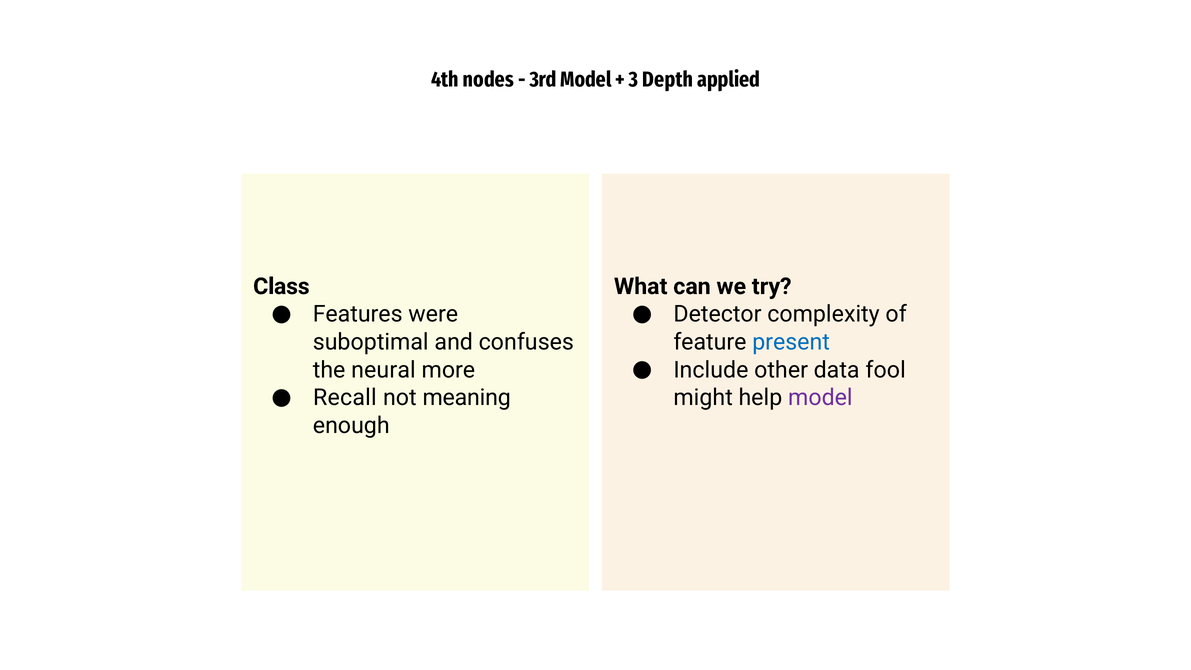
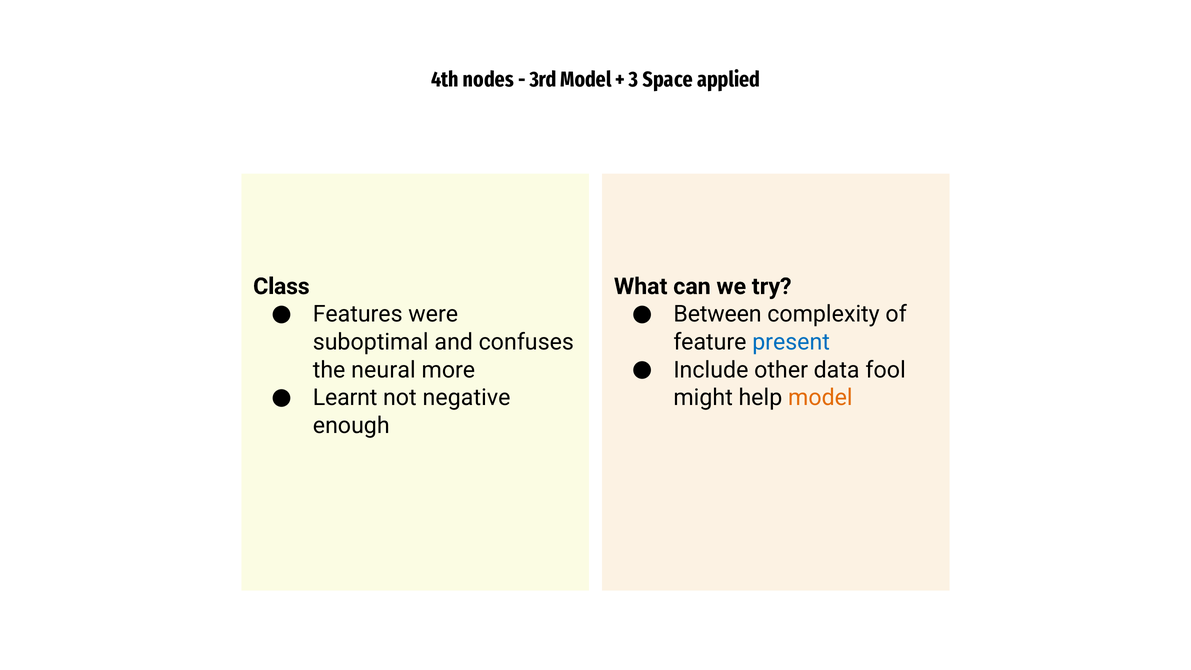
Depth: Depth -> Space (668, 80)
Detector: Detector -> Between (718, 314)
Recall: Recall -> Learnt (345, 398)
meaning: meaning -> negative (466, 398)
model colour: purple -> orange (820, 398)
